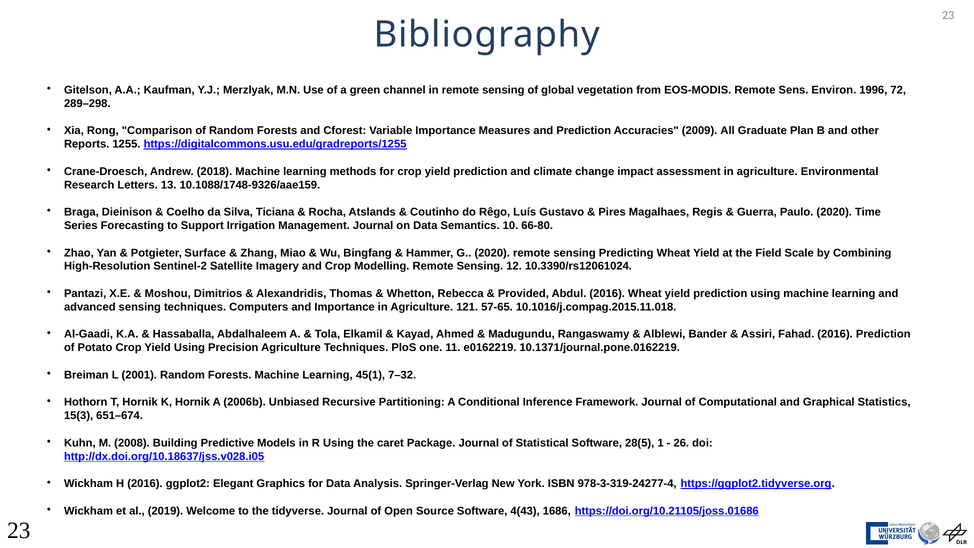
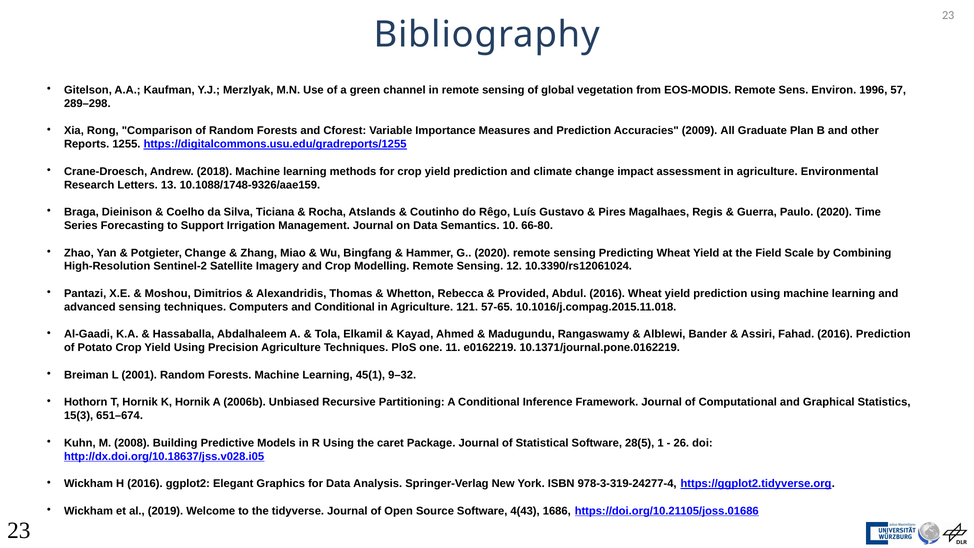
72: 72 -> 57 (898, 90)
Potgieter Surface: Surface -> Change (205, 253)
and Importance: Importance -> Conditional (345, 307)
7–32: 7–32 -> 9–32 (402, 375)
